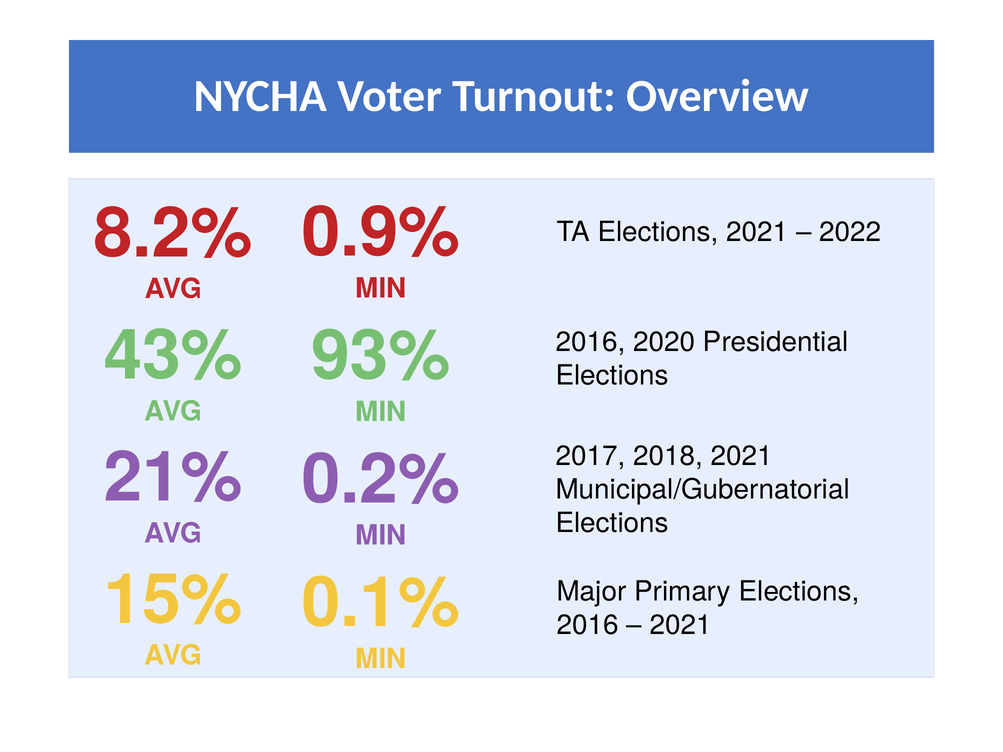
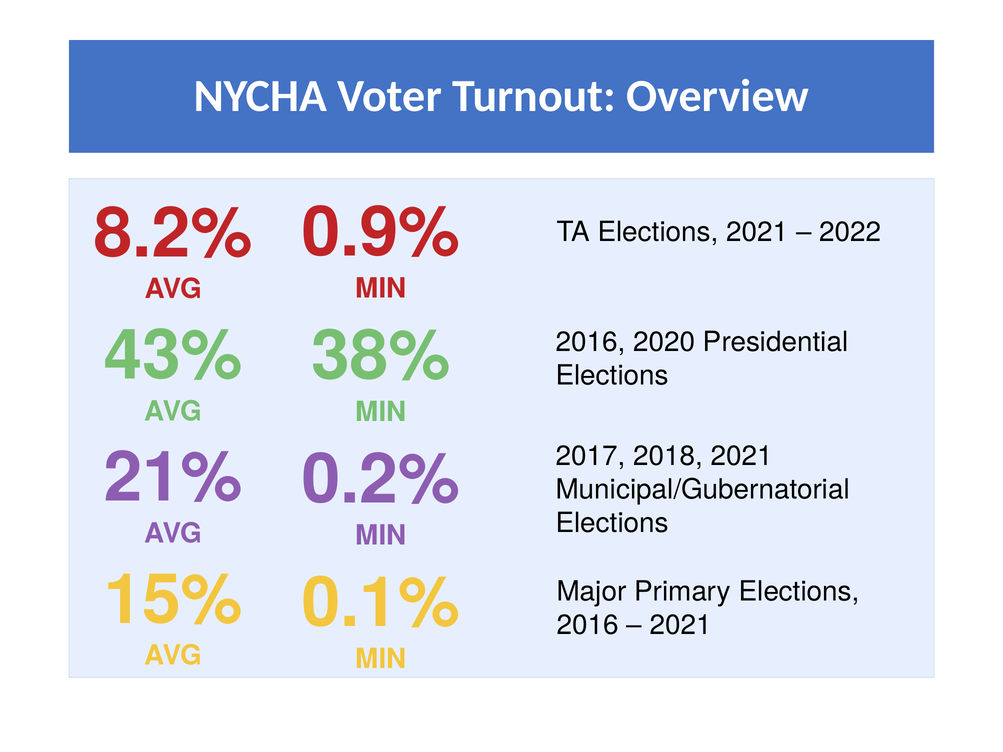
93%: 93% -> 38% (381, 357)
